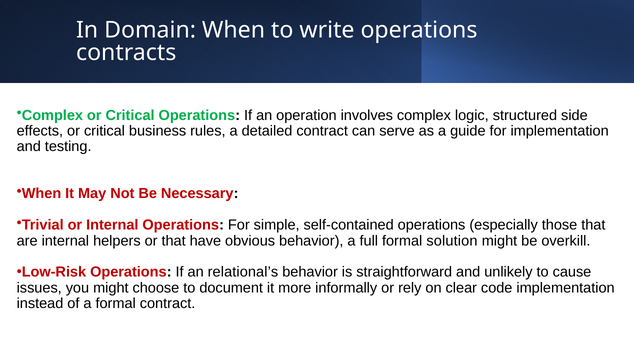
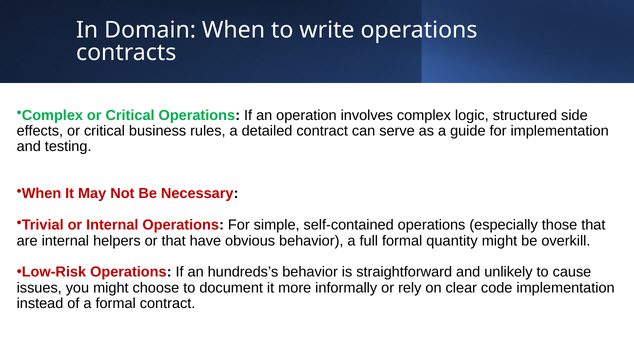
solution: solution -> quantity (452, 240)
relational’s: relational’s -> hundreds’s (243, 272)
